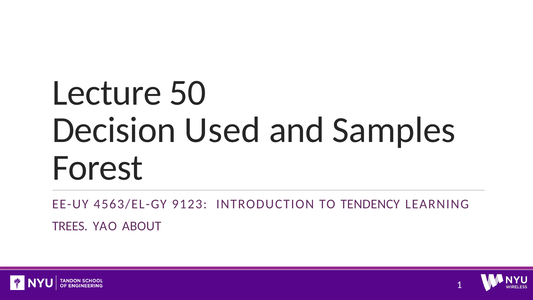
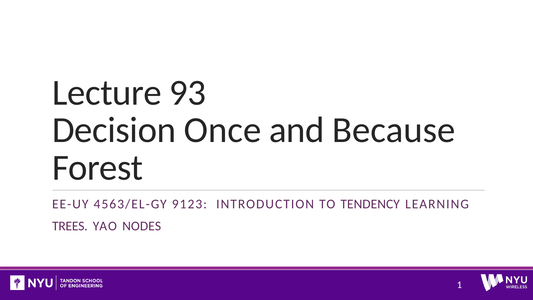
50: 50 -> 93 (188, 93)
Used: Used -> Once (223, 130)
Samples: Samples -> Because (394, 130)
ABOUT: ABOUT -> NODES (142, 226)
